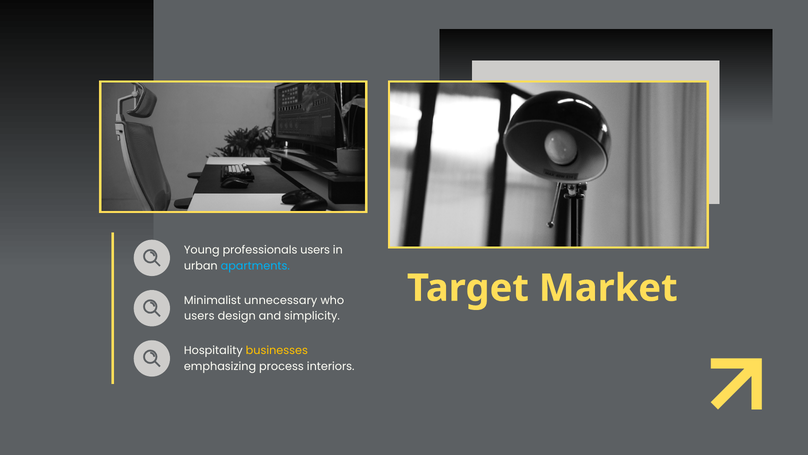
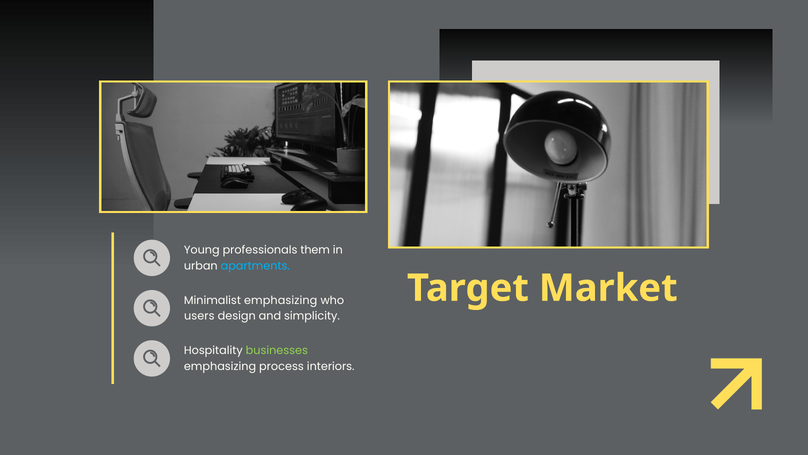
professionals users: users -> them (315, 250)
Minimalist unnecessary: unnecessary -> emphasizing (281, 300)
businesses colour: yellow -> light green (277, 350)
